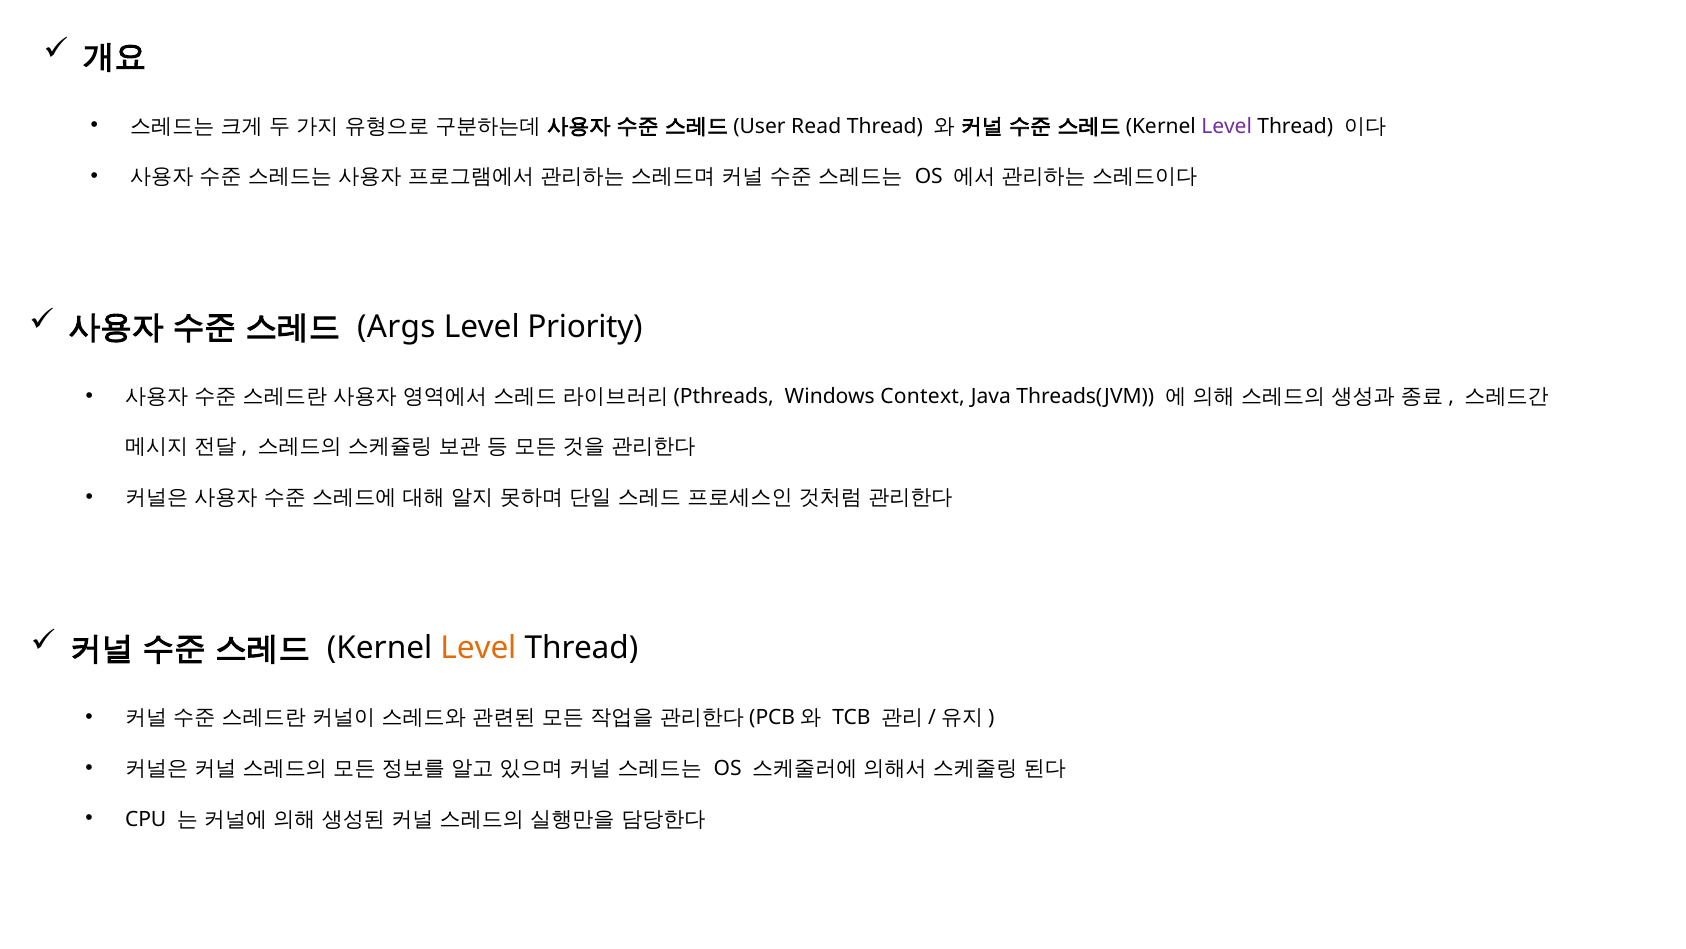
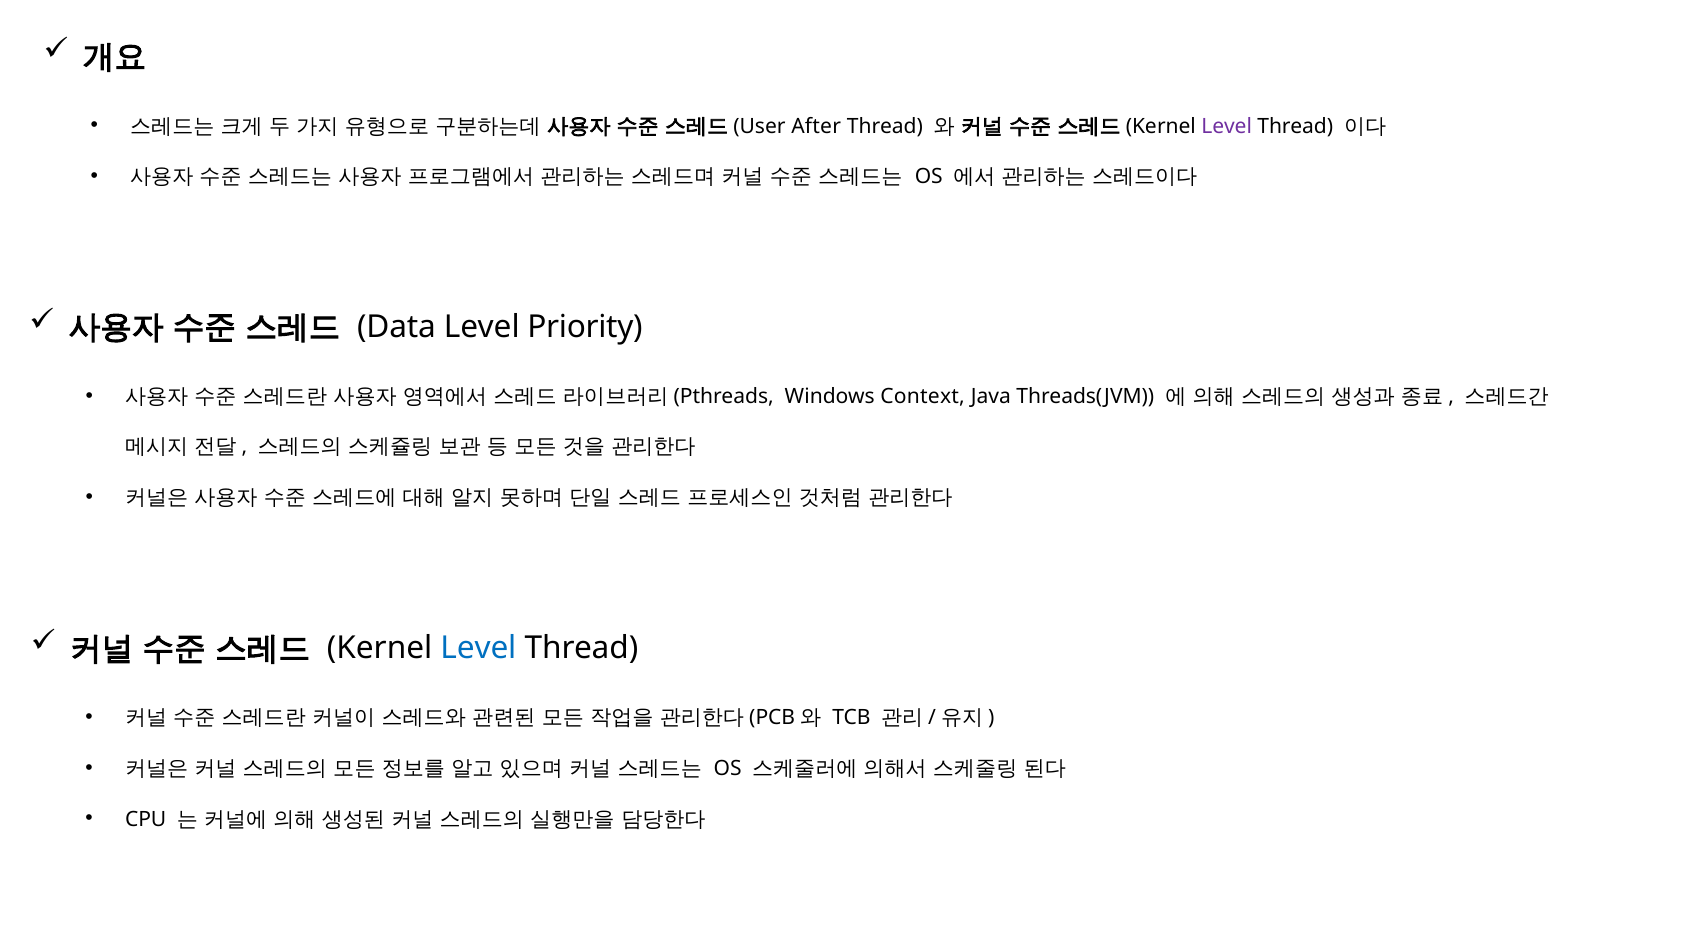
Read: Read -> After (816, 126)
Args: Args -> Data (397, 327)
Level colour: orange -> blue (478, 648)
